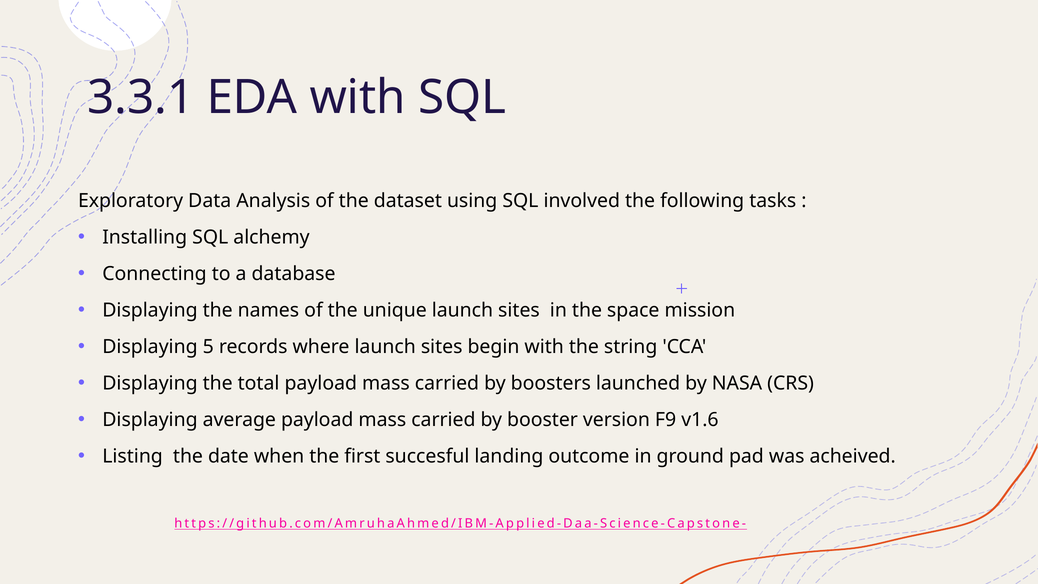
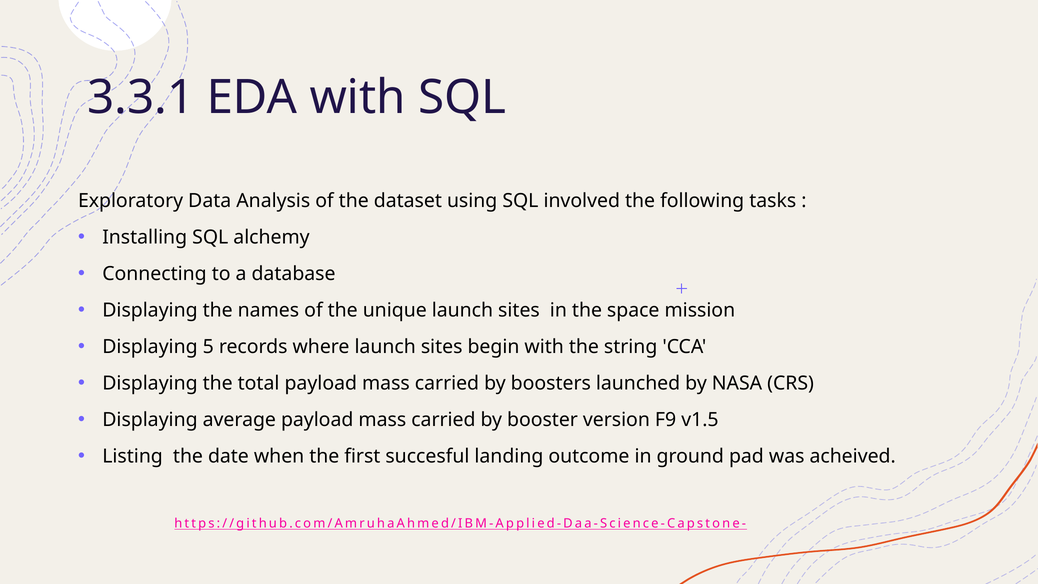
v1.6: v1.6 -> v1.5 (700, 420)
